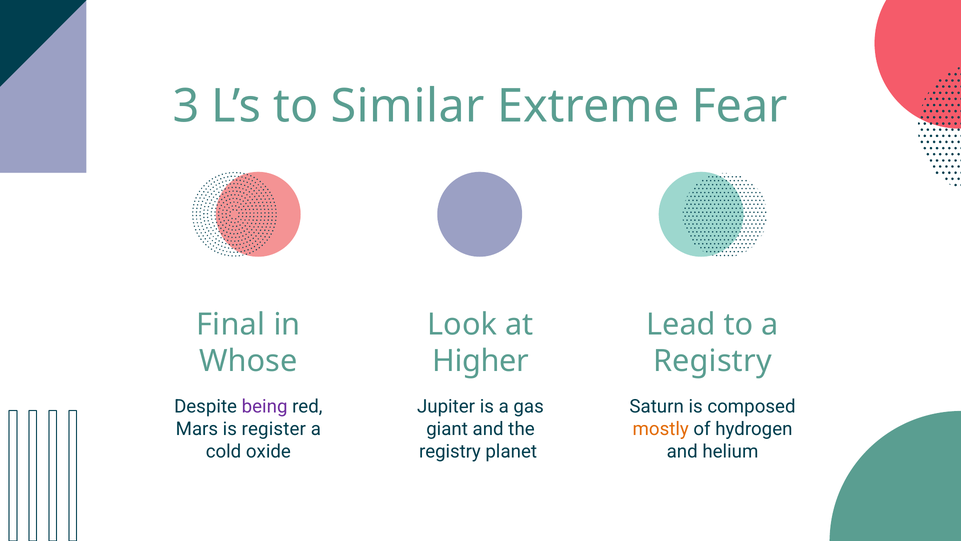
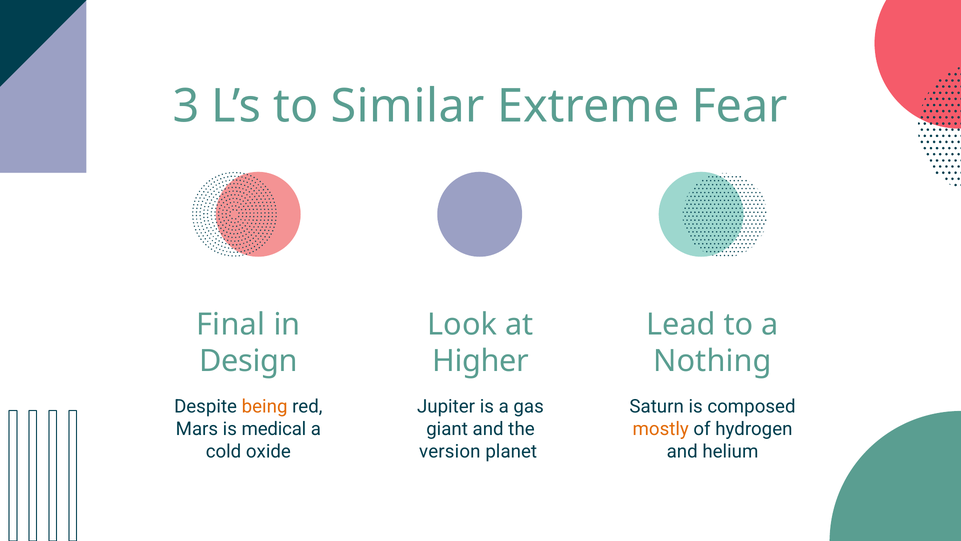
Whose: Whose -> Design (248, 361)
Registry: Registry -> Nothing (712, 361)
being colour: purple -> orange (265, 406)
register: register -> medical (274, 429)
registry: registry -> version (450, 451)
